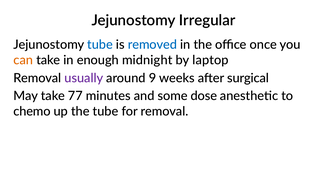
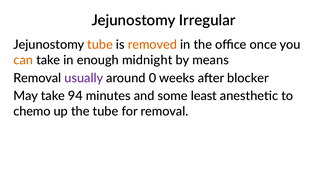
tube colour: blue -> orange (100, 45)
removed colour: blue -> orange (152, 45)
laptop: laptop -> means (211, 60)
9: 9 -> 0 (152, 78)
surgical: surgical -> blocker (248, 78)
77: 77 -> 94 (75, 96)
dose: dose -> least (204, 96)
